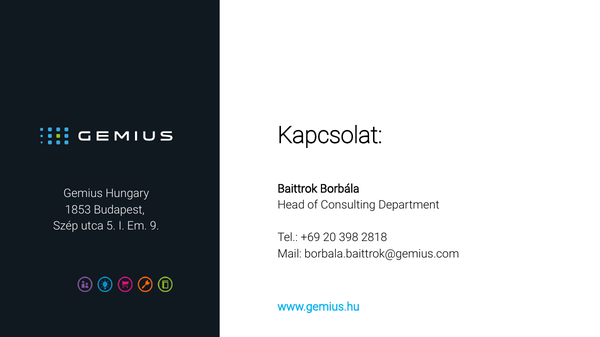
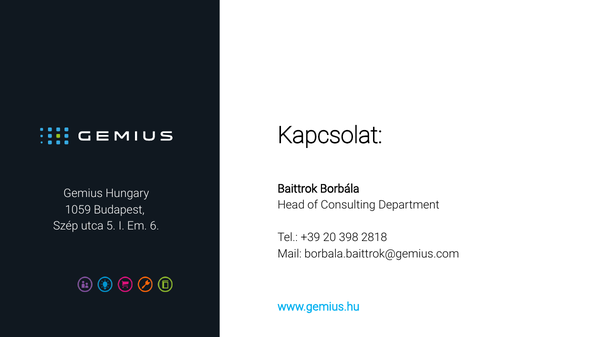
1853: 1853 -> 1059 (78, 210)
9: 9 -> 6 (155, 226)
+69: +69 -> +39 (310, 238)
